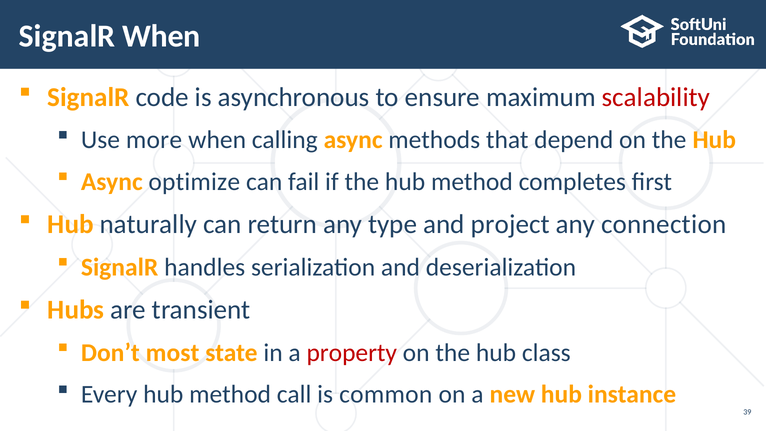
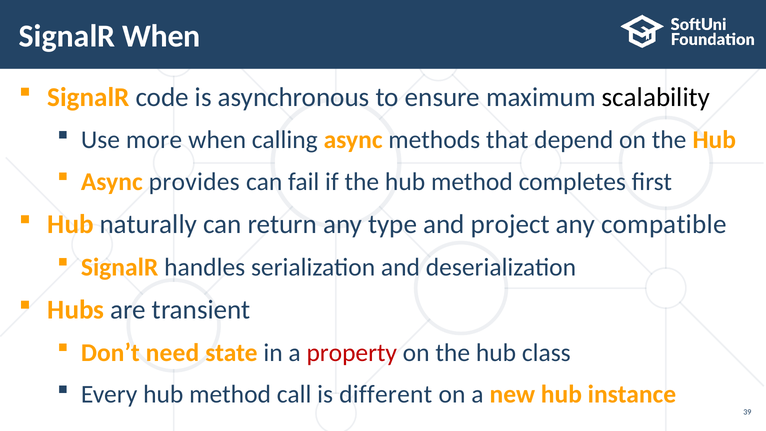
scalability colour: red -> black (656, 97)
optimize: optimize -> provides (194, 182)
connection: connection -> compatible (664, 224)
most: most -> need (172, 353)
common: common -> different (386, 394)
